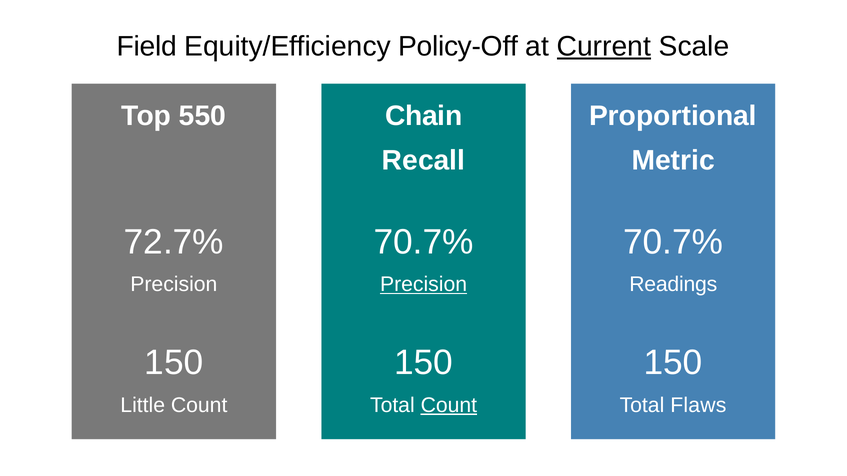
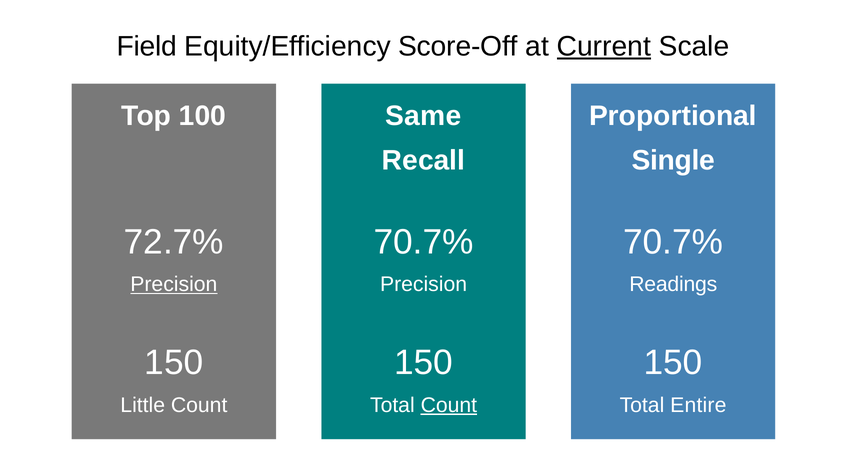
Policy-Off: Policy-Off -> Score-Off (458, 46)
550: 550 -> 100 (202, 116)
Chain: Chain -> Same (423, 116)
Metric: Metric -> Single (673, 160)
Precision underline: none -> present (174, 285)
Precision underline: present -> none (424, 285)
Flaws: Flaws -> Entire (698, 405)
